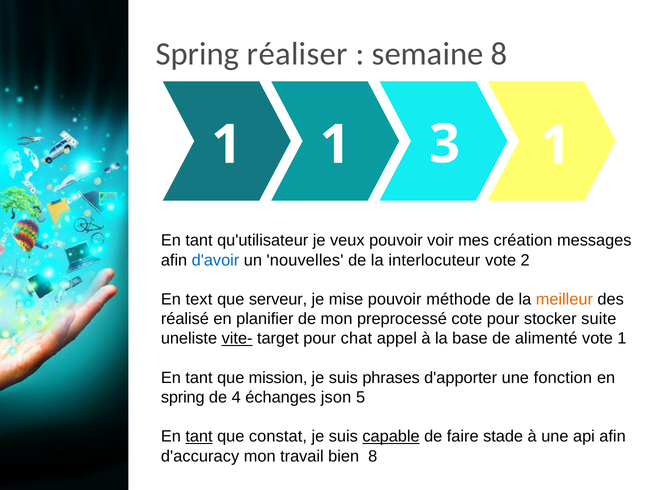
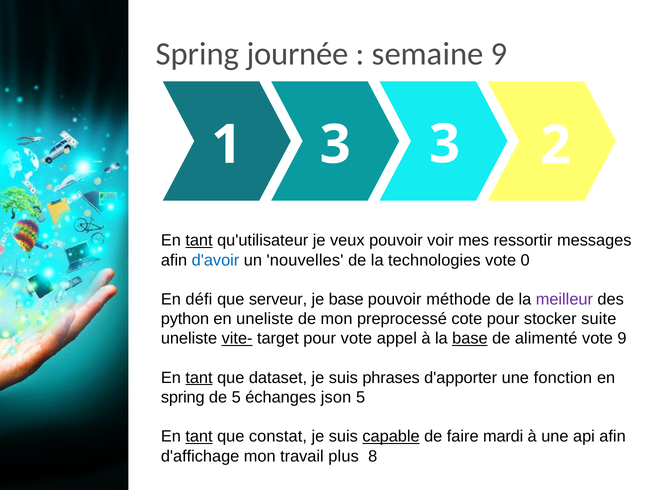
réaliser: réaliser -> journée (298, 54)
semaine 8: 8 -> 9 (499, 54)
1 1: 1 -> 3 (335, 145)
3 1: 1 -> 2 (556, 146)
tant underline: none -> present (199, 241)
création: création -> ressortir (523, 241)
interlocuteur: interlocuteur -> technologies (434, 260)
2: 2 -> 0 (525, 260)
text: text -> défi (199, 300)
je mise: mise -> base (346, 300)
meilleur colour: orange -> purple (564, 300)
réalisé: réalisé -> python (185, 319)
en planifier: planifier -> uneliste (265, 319)
pour chat: chat -> vote (356, 339)
base underline: none -> present (470, 339)
vote 1: 1 -> 9 (622, 339)
tant underline: none -> present (199, 378)
mission: mission -> dataset (278, 378)
de 4: 4 -> 5 (236, 398)
stade: stade -> mardi (503, 437)
d'accuracy: d'accuracy -> d'affichage (200, 457)
bien: bien -> plus (344, 457)
